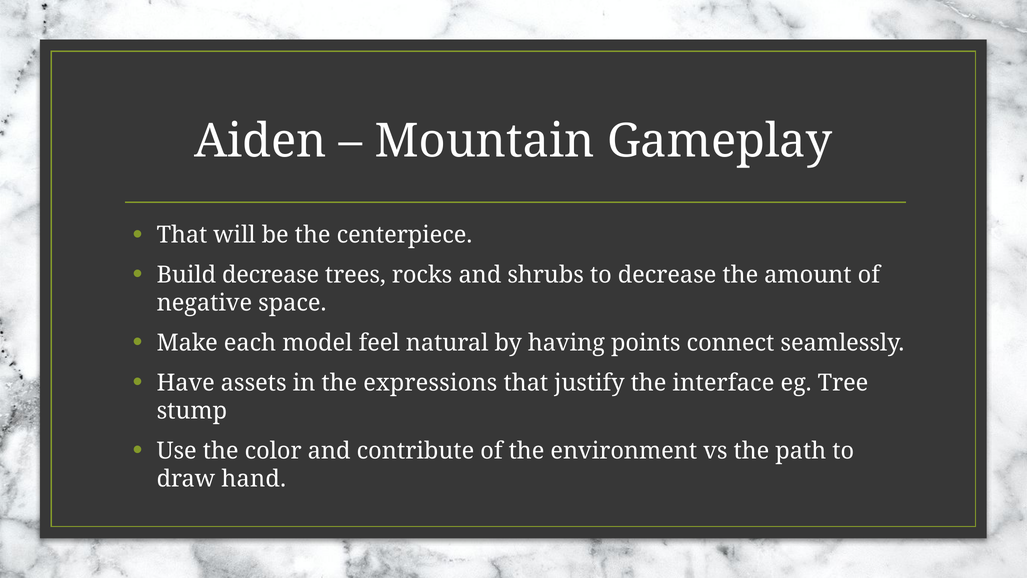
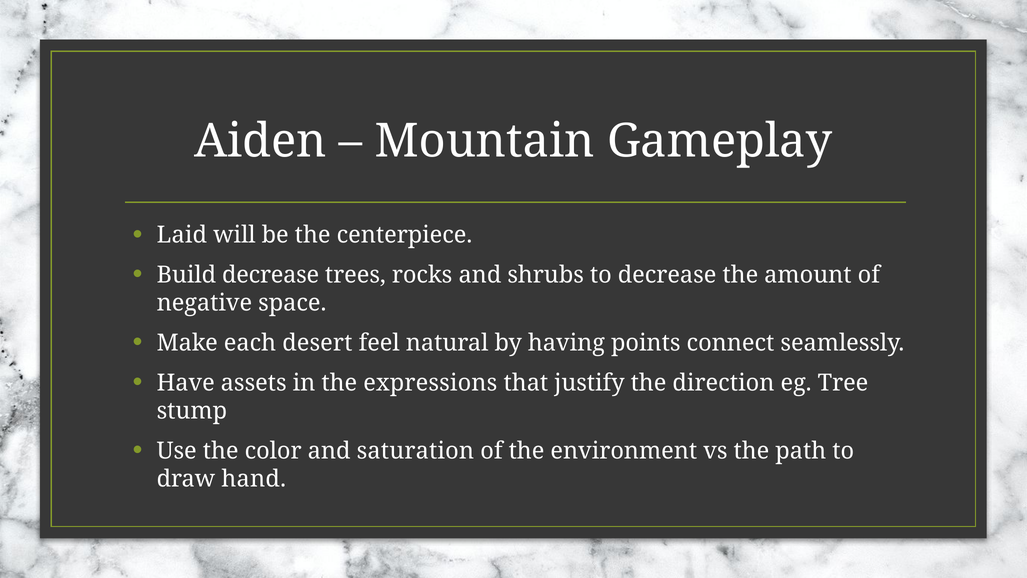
That: That -> Laid (182, 235)
model: model -> desert (317, 343)
interface: interface -> direction (723, 383)
contribute: contribute -> saturation (415, 451)
